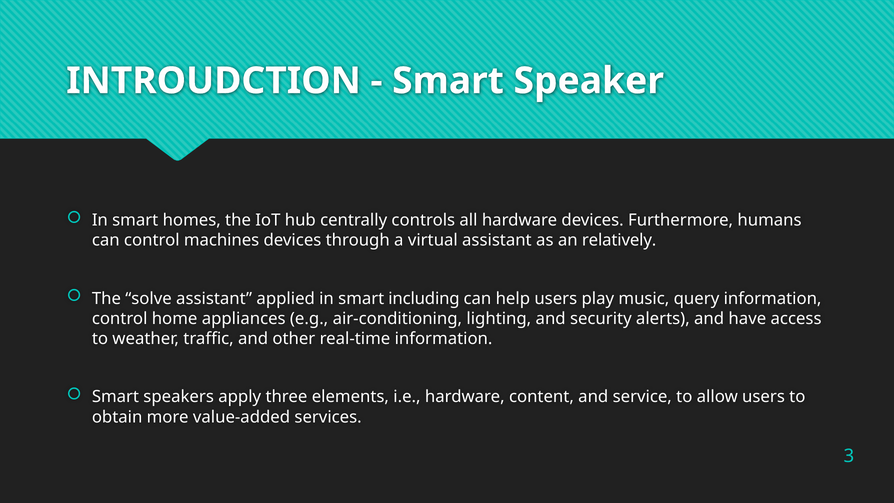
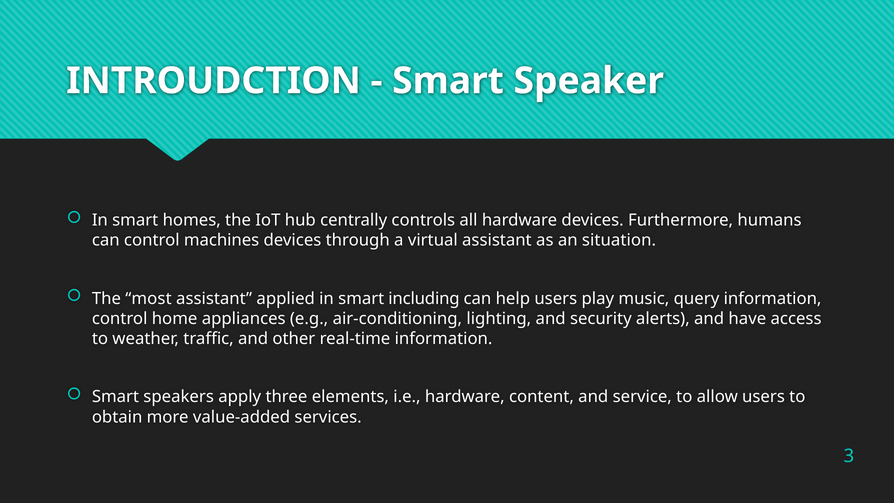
relatively: relatively -> situation (619, 240)
solve: solve -> most (148, 298)
